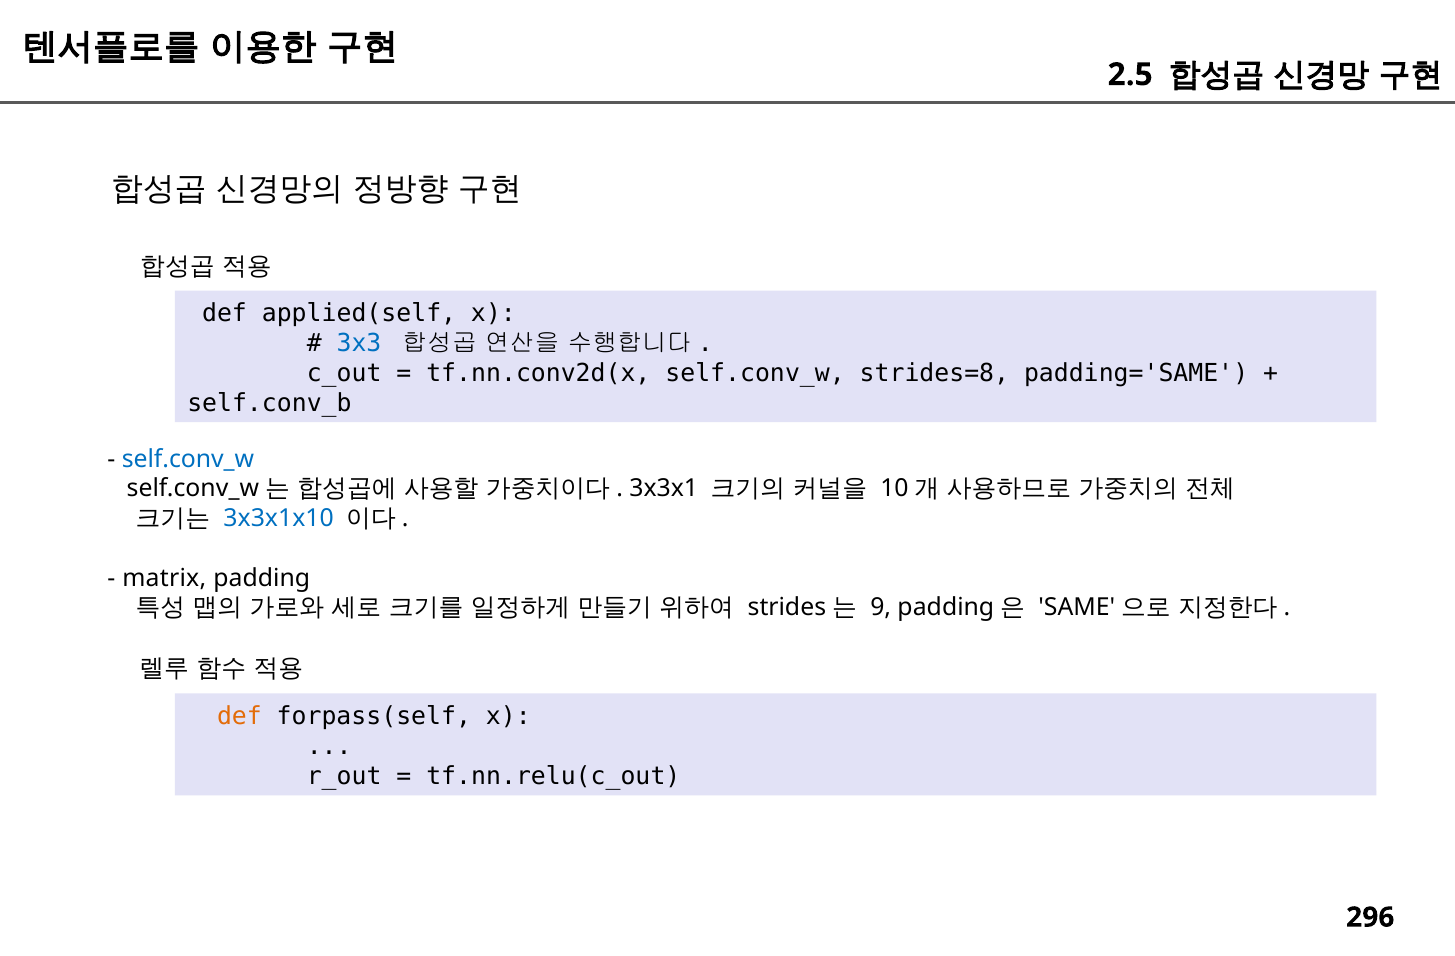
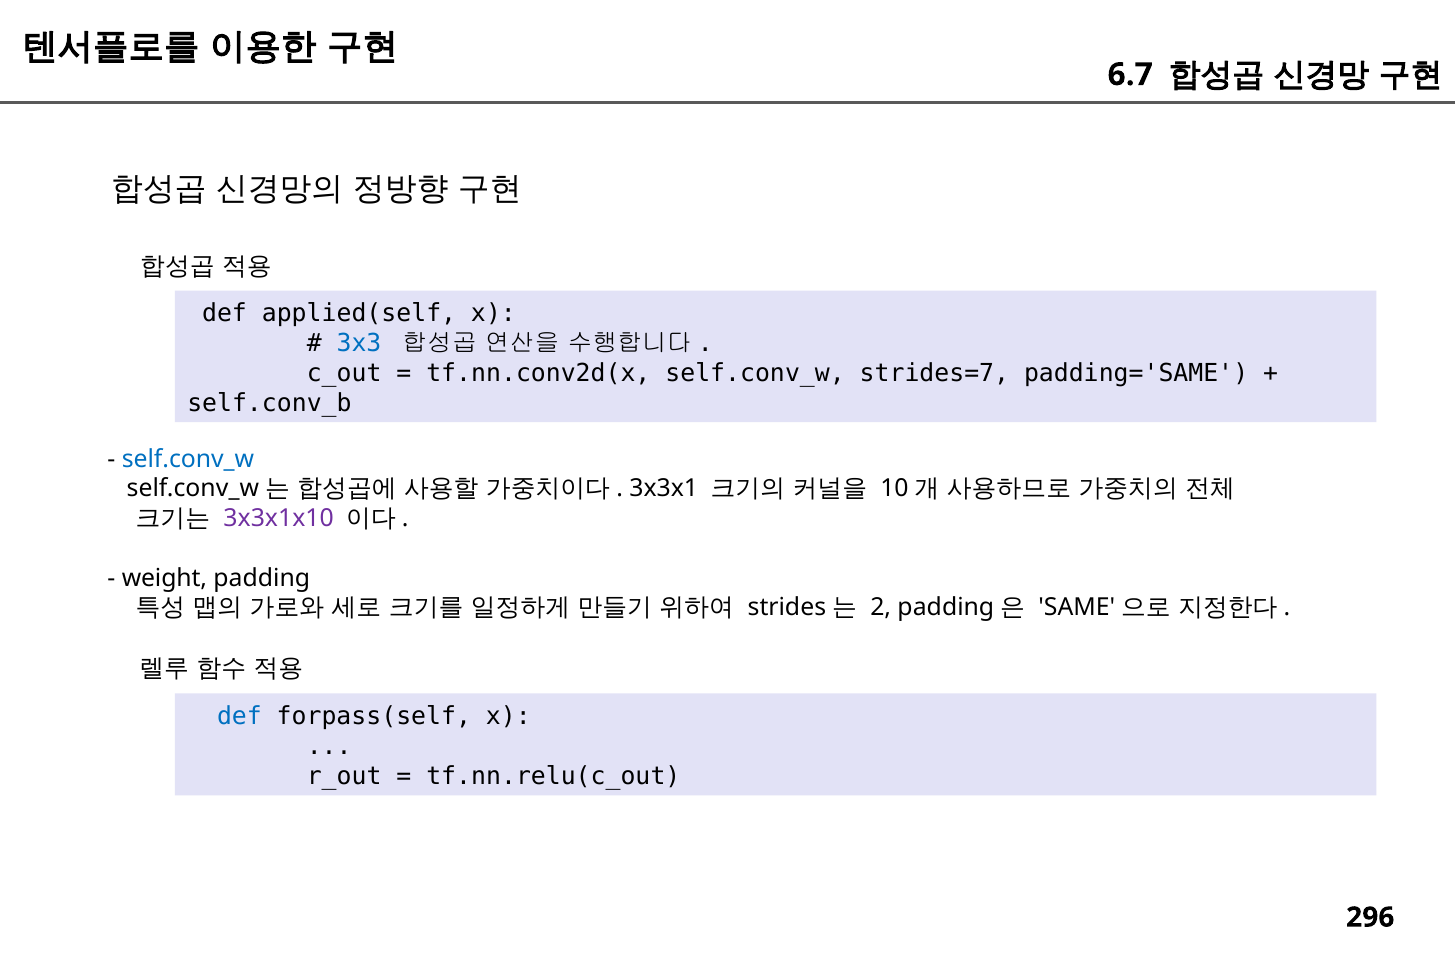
2.5: 2.5 -> 6.7 (1130, 75)
strides=8: strides=8 -> strides=7 (934, 373)
3x3x1x10 colour: blue -> purple (279, 518)
matrix: matrix -> weight (164, 578)
9: 9 -> 2 (881, 607)
def colour: orange -> blue (239, 716)
